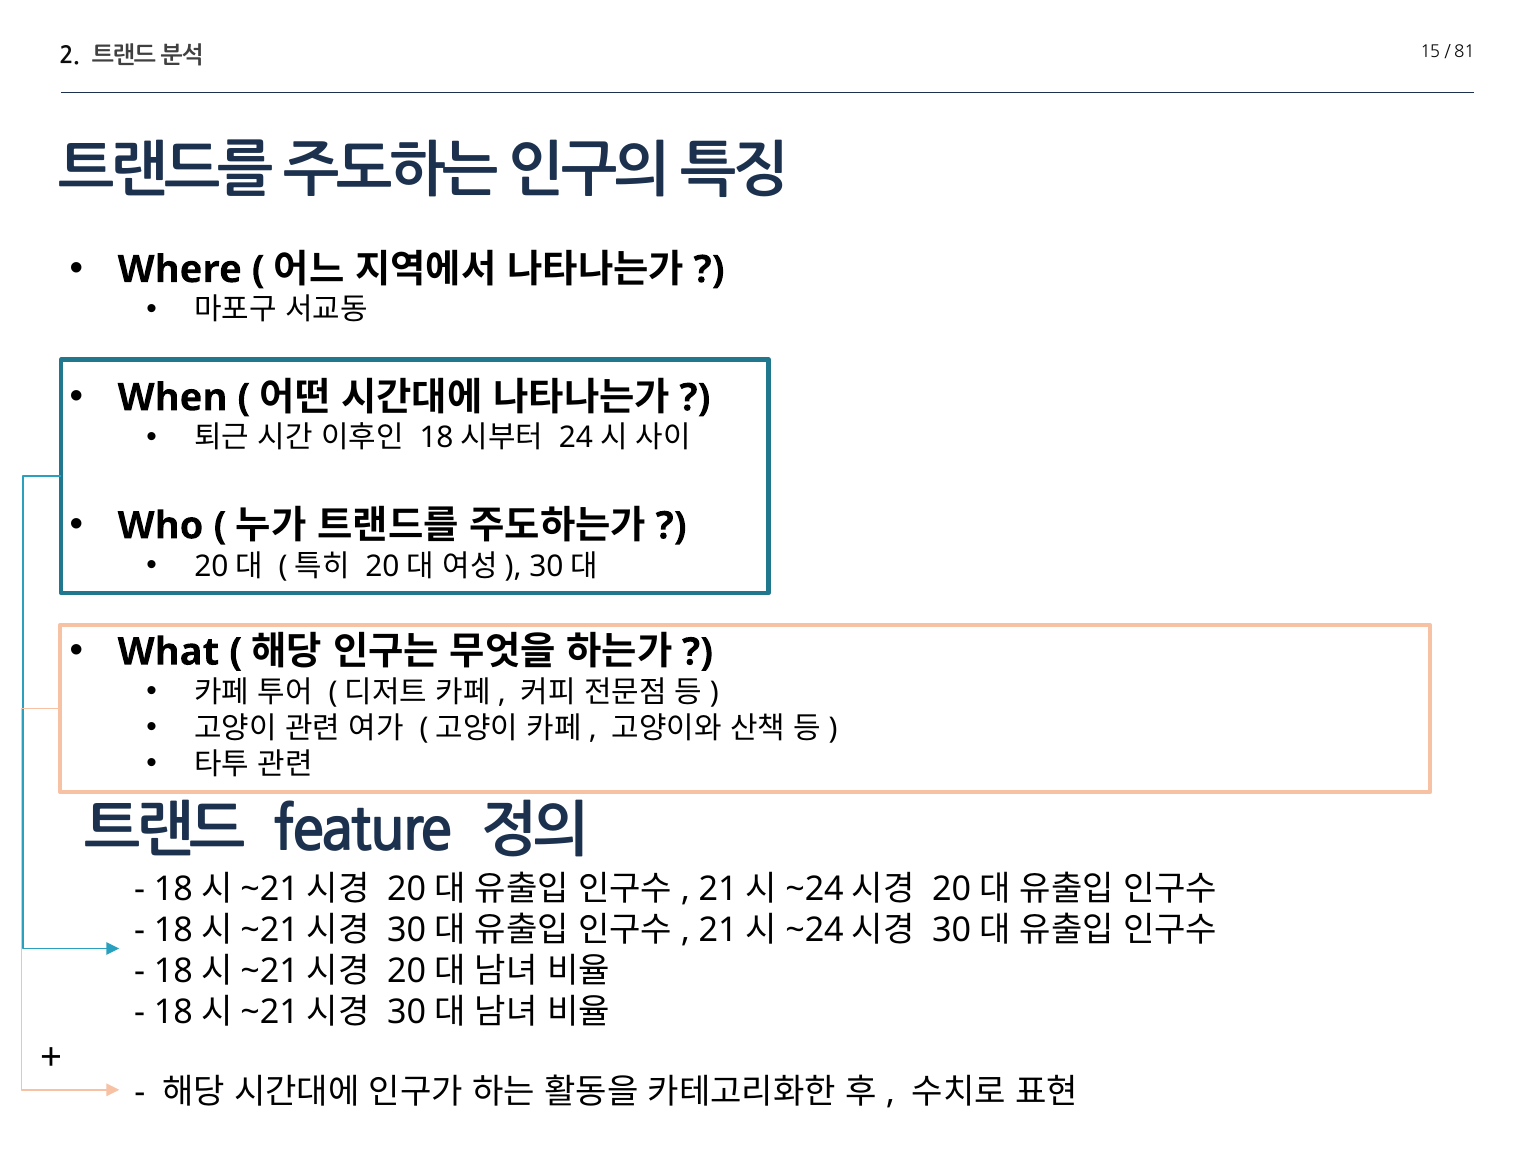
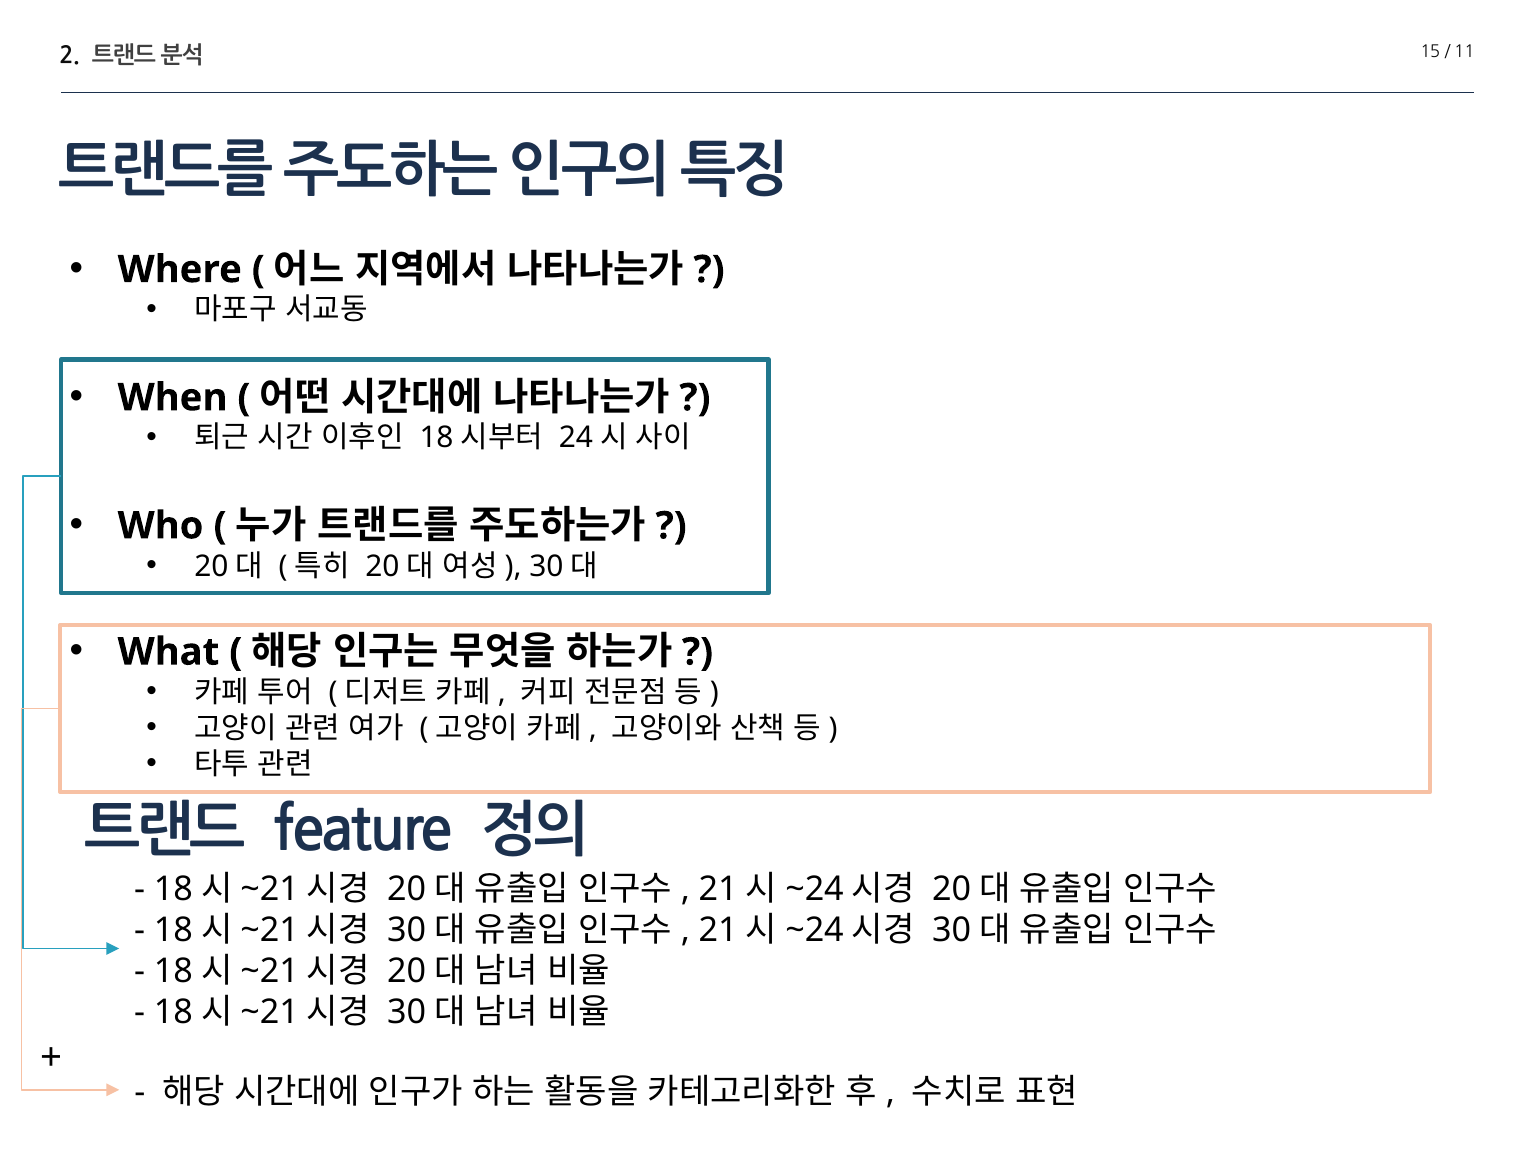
81: 81 -> 11 (1464, 52)
